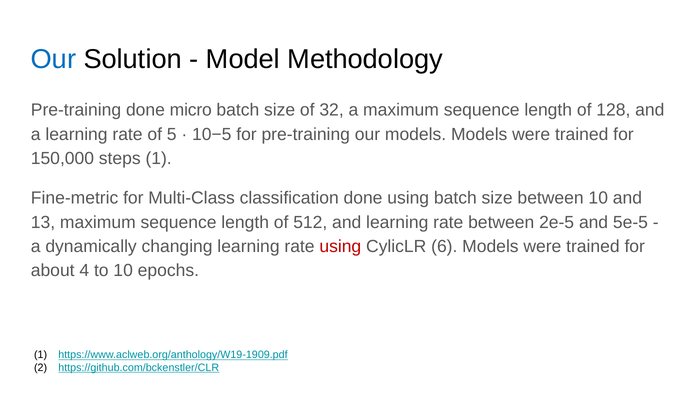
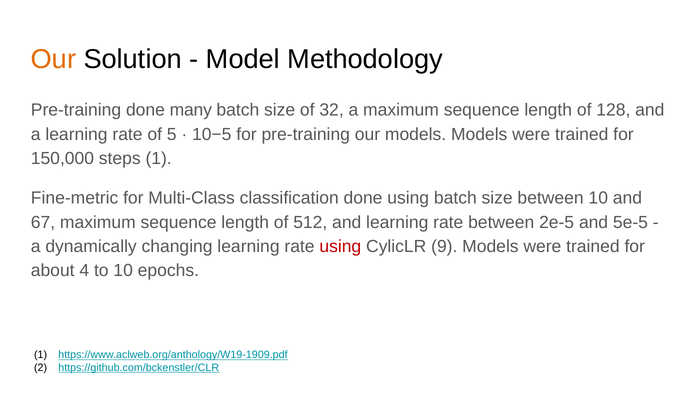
Our colour: blue -> orange (54, 59)
micro: micro -> many (191, 110)
13: 13 -> 67 (43, 222)
6: 6 -> 9 (444, 246)
